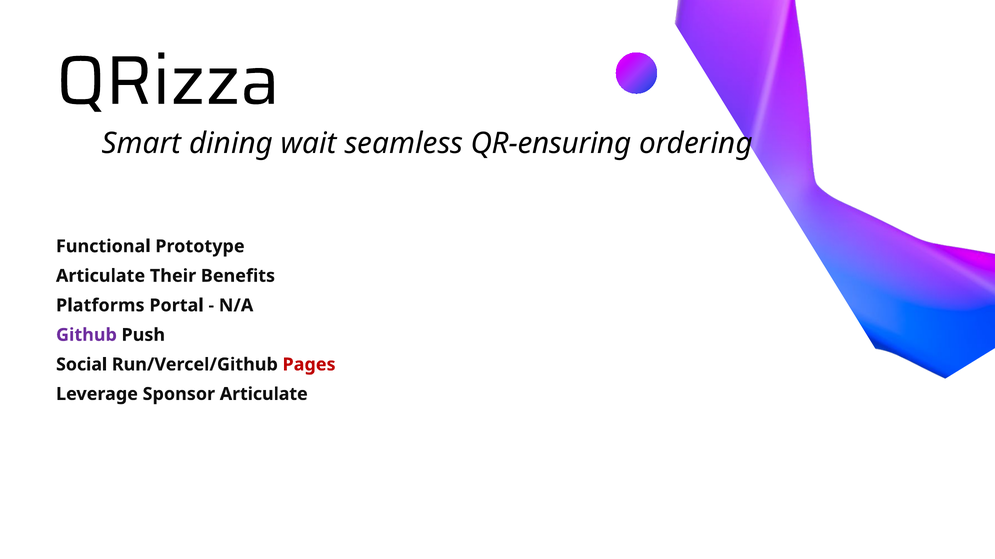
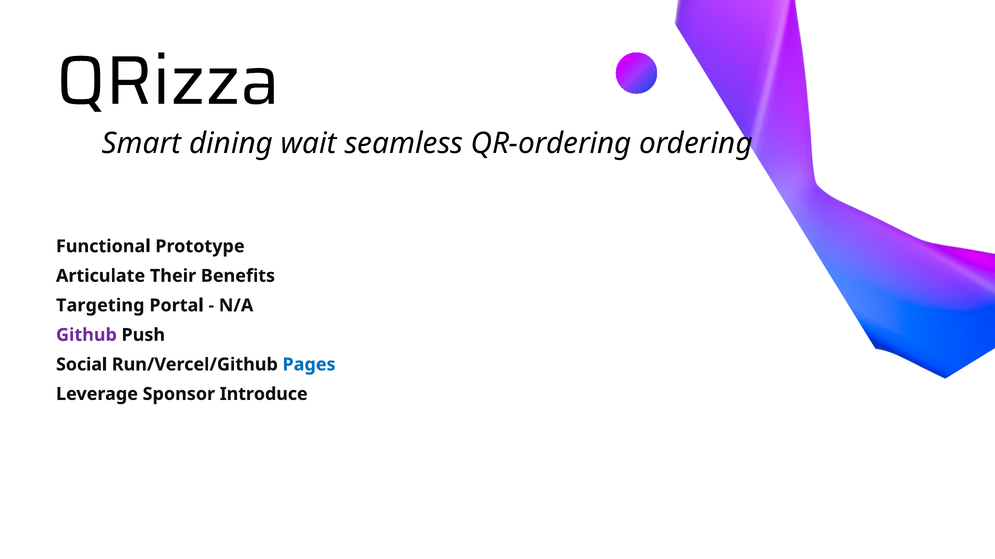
QR-ensuring: QR-ensuring -> QR-ordering (551, 144)
Platforms: Platforms -> Targeting (100, 306)
Pages colour: red -> blue (309, 365)
Sponsor Articulate: Articulate -> Introduce (264, 394)
